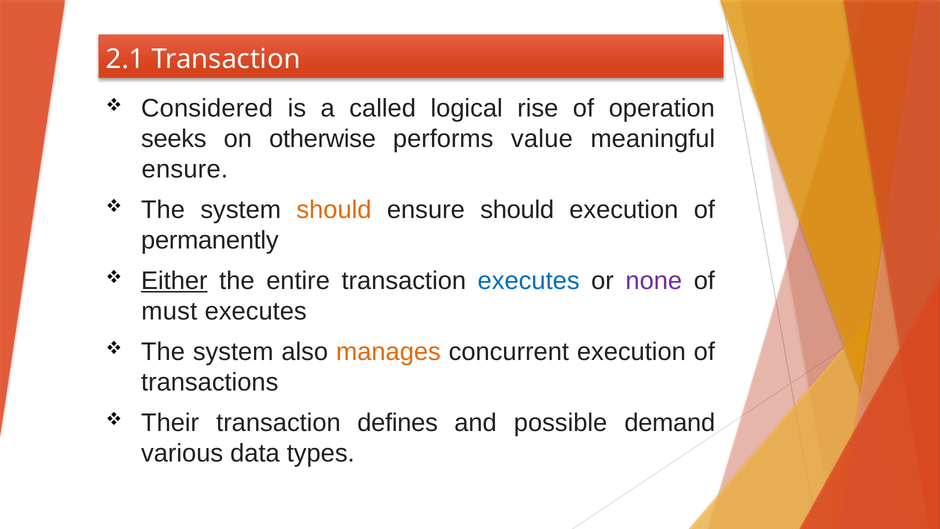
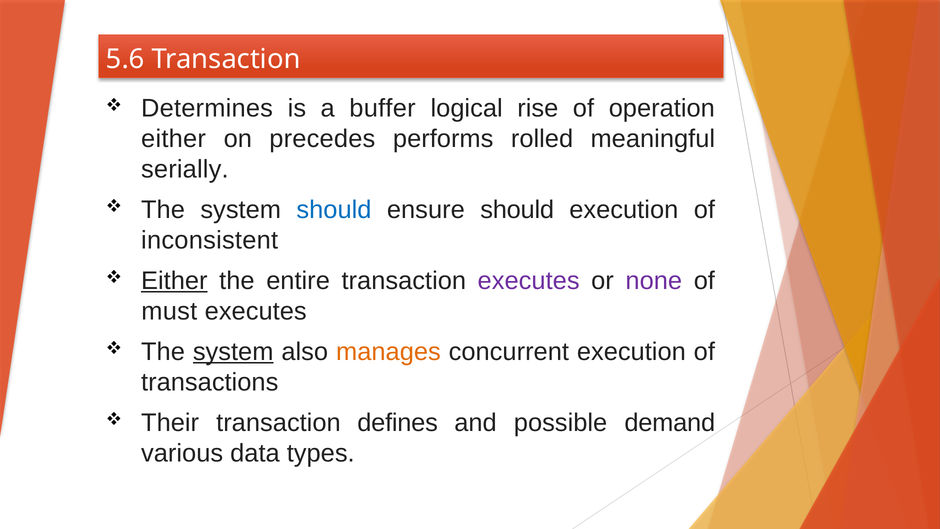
2.1: 2.1 -> 5.6 (125, 59)
Considered: Considered -> Determines (207, 108)
called: called -> buffer (383, 108)
seeks: seeks -> either (174, 139)
otherwise: otherwise -> precedes (322, 139)
value: value -> rolled (542, 139)
ensure: ensure -> serially (185, 170)
should colour: orange -> blue (334, 210)
permanently: permanently -> inconsistent (210, 240)
executes colour: blue -> purple (529, 281)
system underline: none -> present (233, 352)
